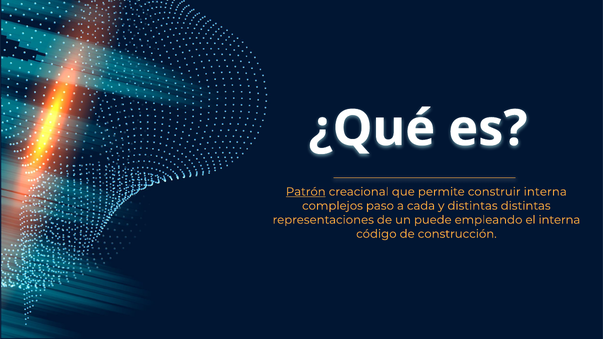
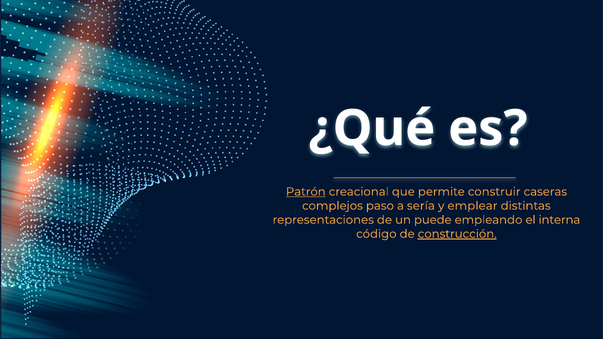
construir interna: interna -> caseras (545, 192)
cada: cada -> sería (421, 206)
y distintas: distintas -> emplear (472, 206)
construcción underline: none -> present (457, 234)
